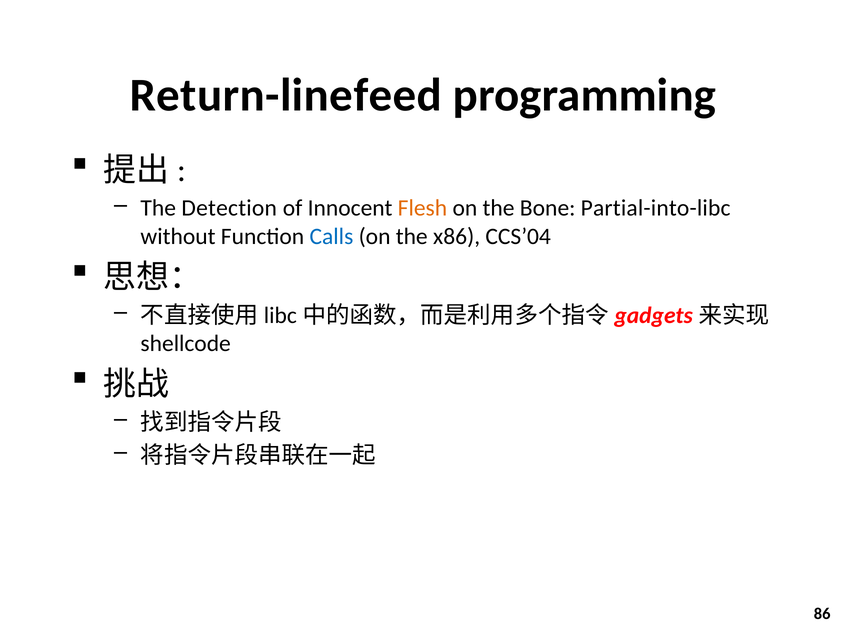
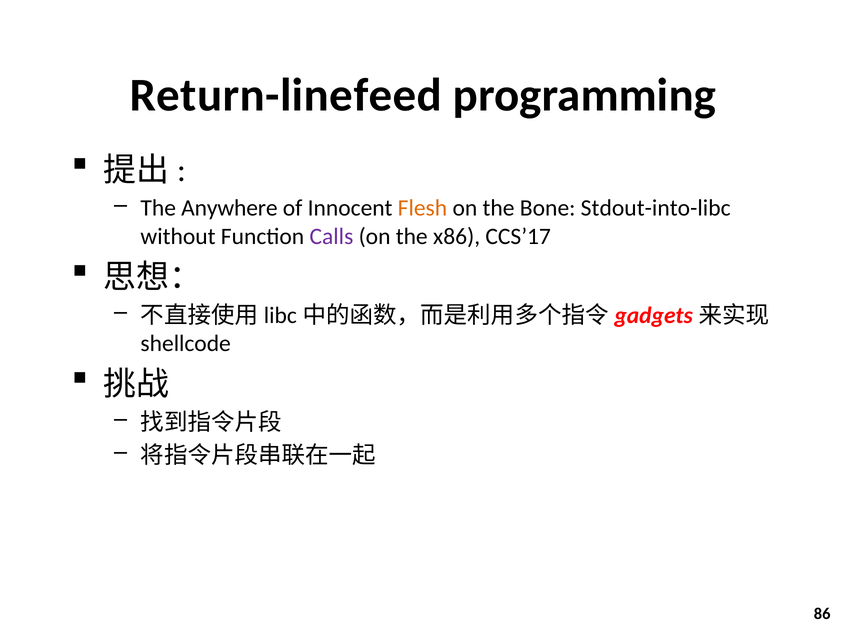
Detection: Detection -> Anywhere (229, 208)
Partial-into-libc: Partial-into-libc -> Stdout-into-libc (656, 208)
Calls colour: blue -> purple (331, 237)
CCS’04: CCS’04 -> CCS’17 (518, 237)
